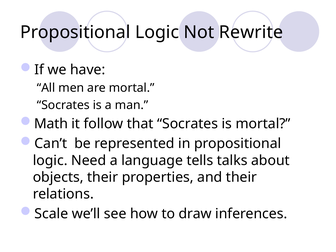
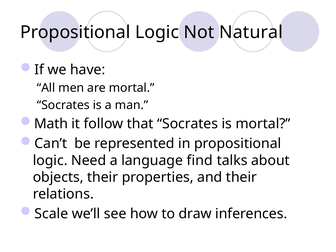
Rewrite: Rewrite -> Natural (251, 32)
tells: tells -> find (200, 160)
